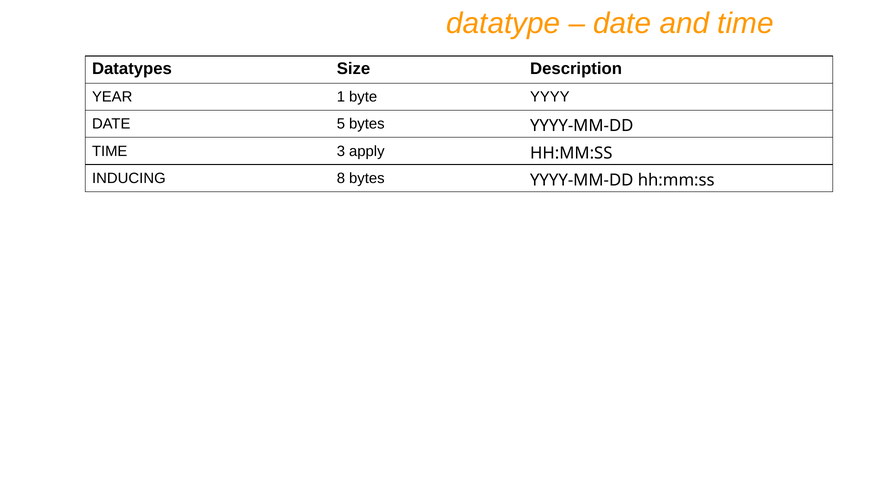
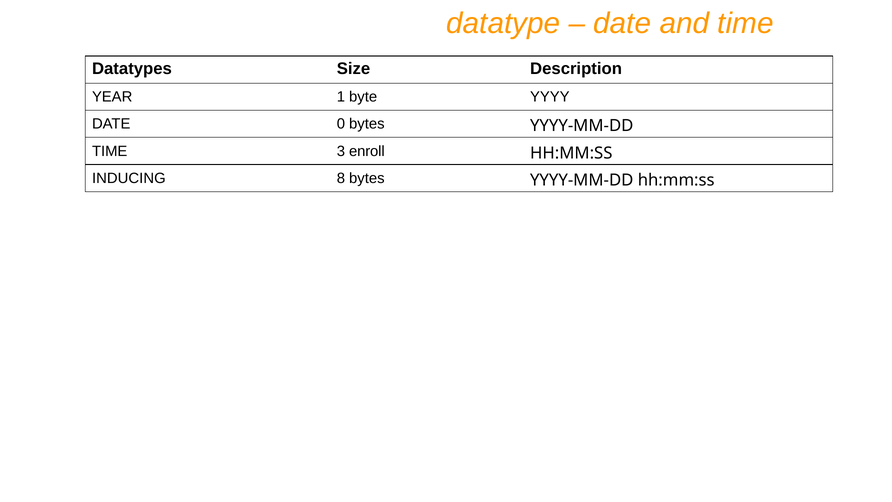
5: 5 -> 0 (341, 124)
apply: apply -> enroll (367, 151)
